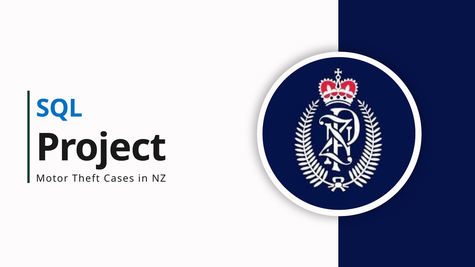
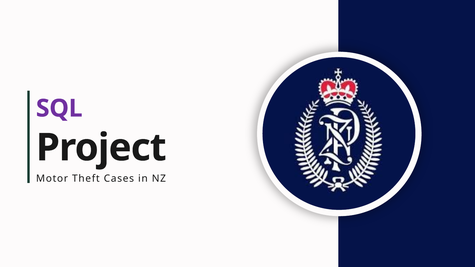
SQL colour: blue -> purple (59, 108)
